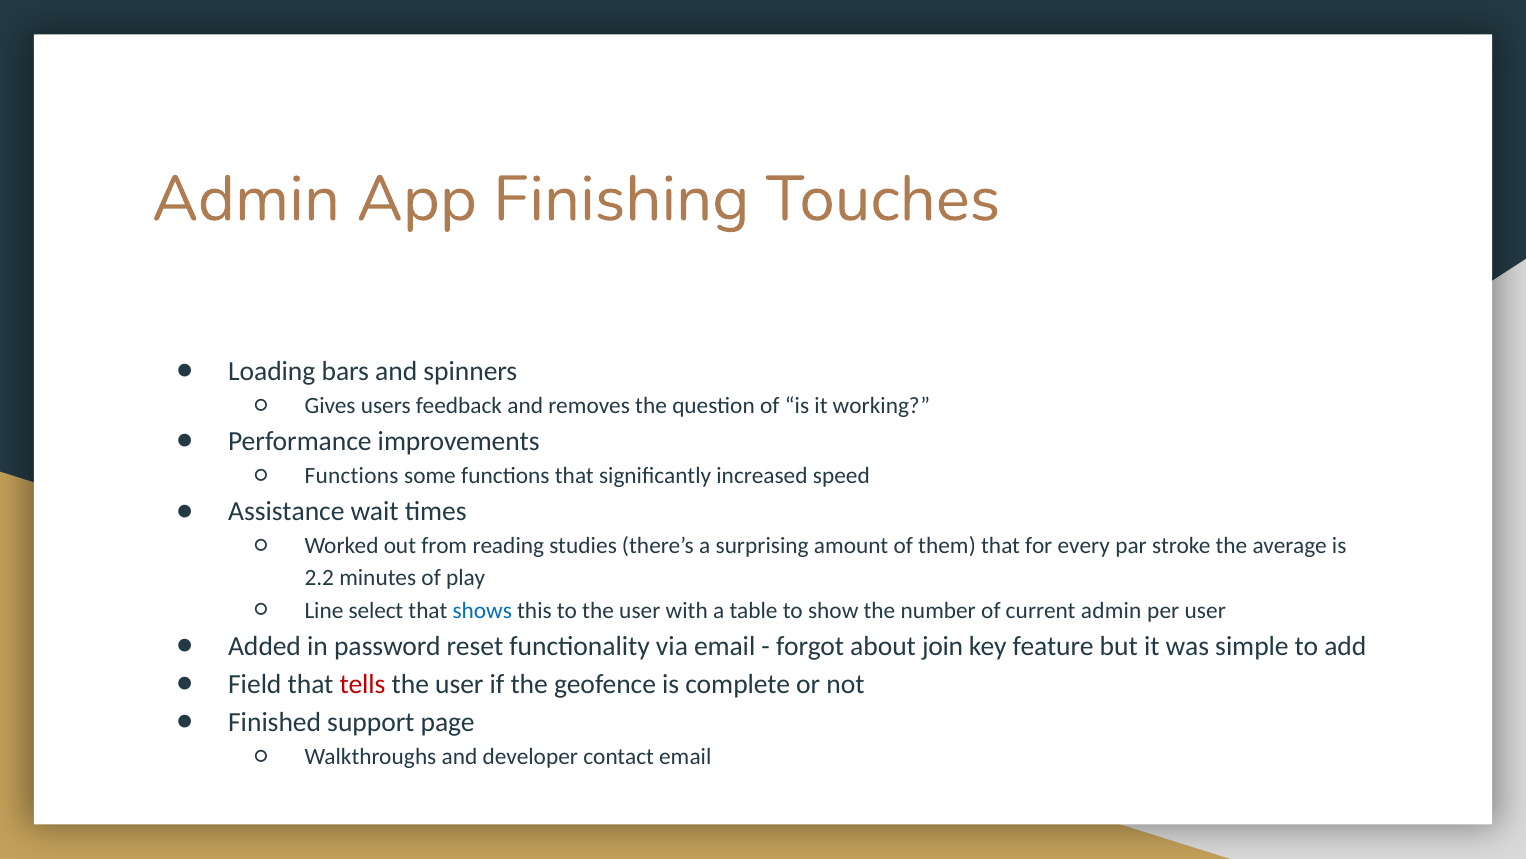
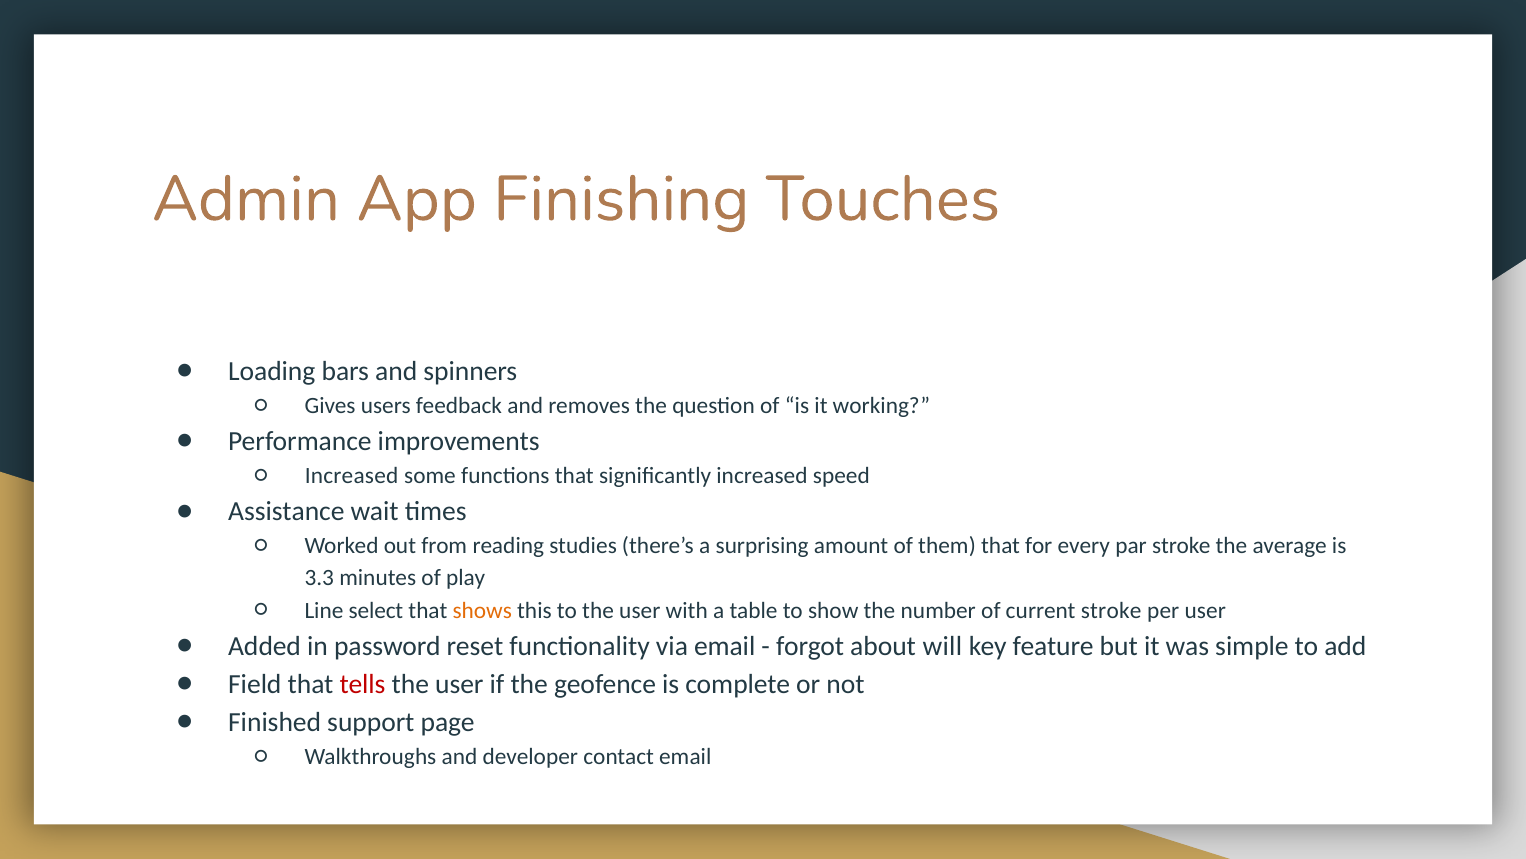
Functions: Functions -> Increased (352, 475)
2.2: 2.2 -> 3.3 (319, 578)
shows colour: blue -> orange (482, 610)
current admin: admin -> stroke (1111, 610)
join: join -> will (942, 646)
